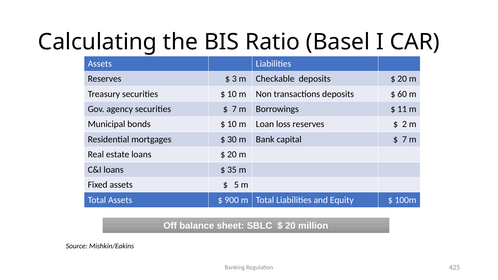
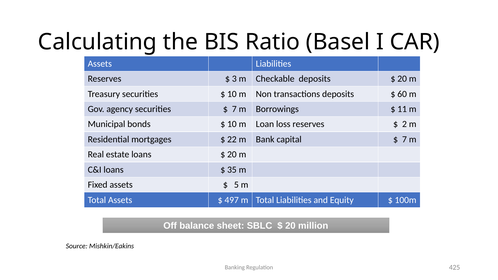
30: 30 -> 22 (232, 139)
900: 900 -> 497 (232, 200)
